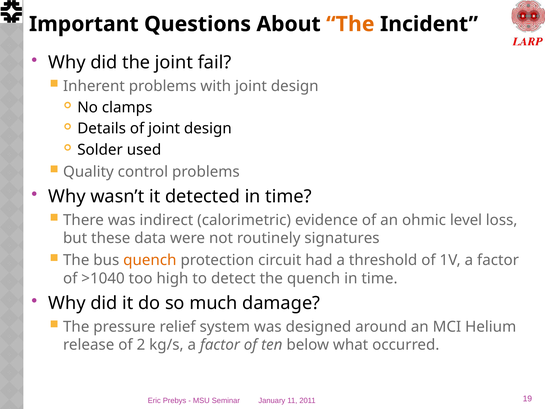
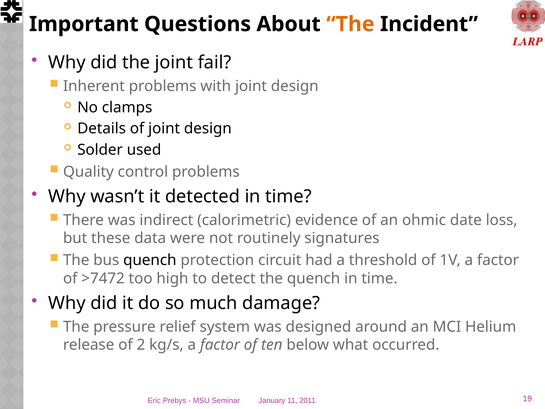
level: level -> date (466, 220)
quench colour: orange -> black (150, 260)
>1040: >1040 -> >7472 (103, 278)
